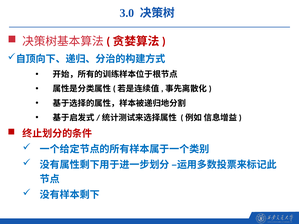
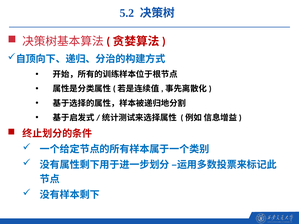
3.0: 3.0 -> 5.2 (127, 13)
